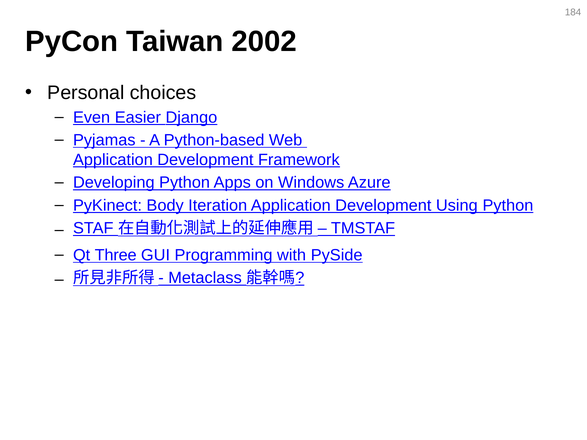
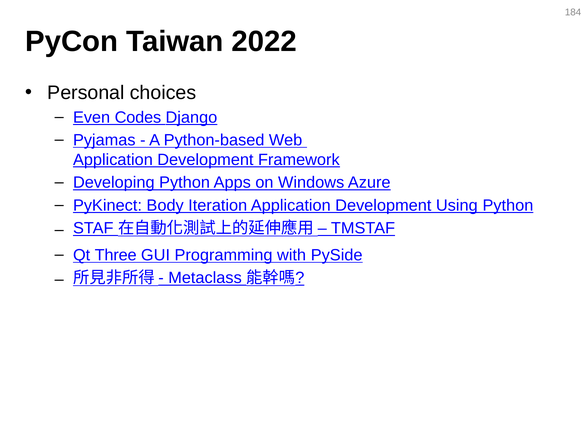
2002: 2002 -> 2022 (264, 42)
Easier: Easier -> Codes (138, 117)
